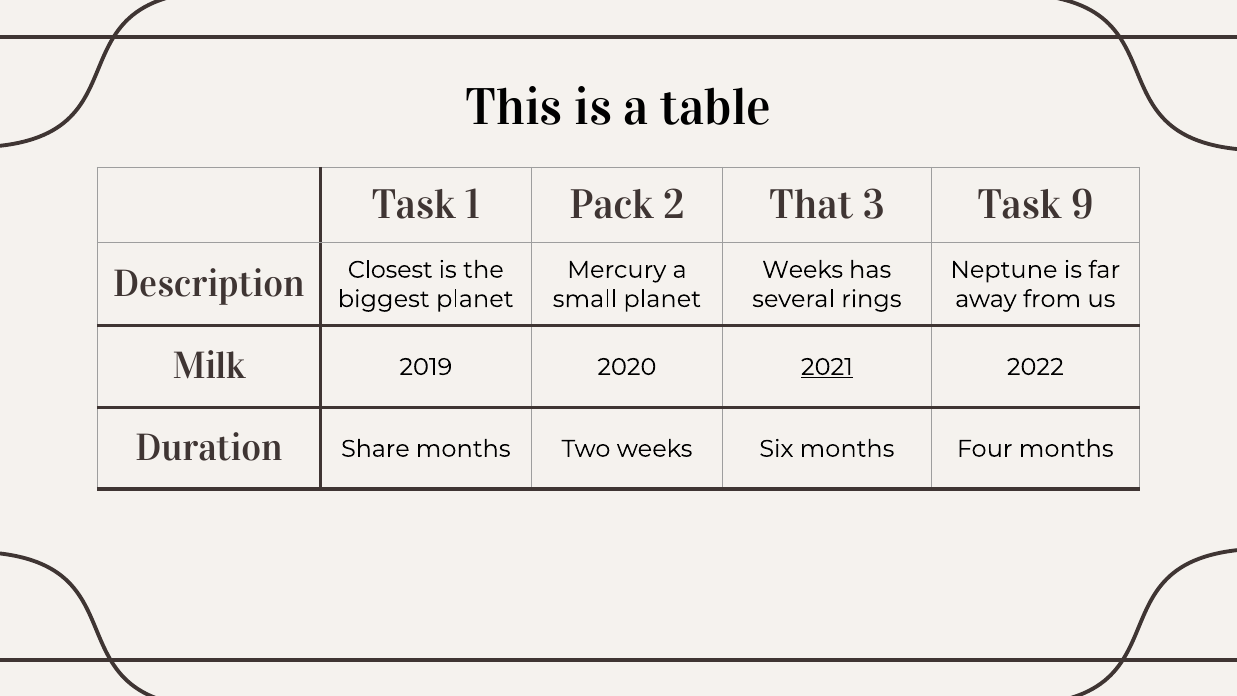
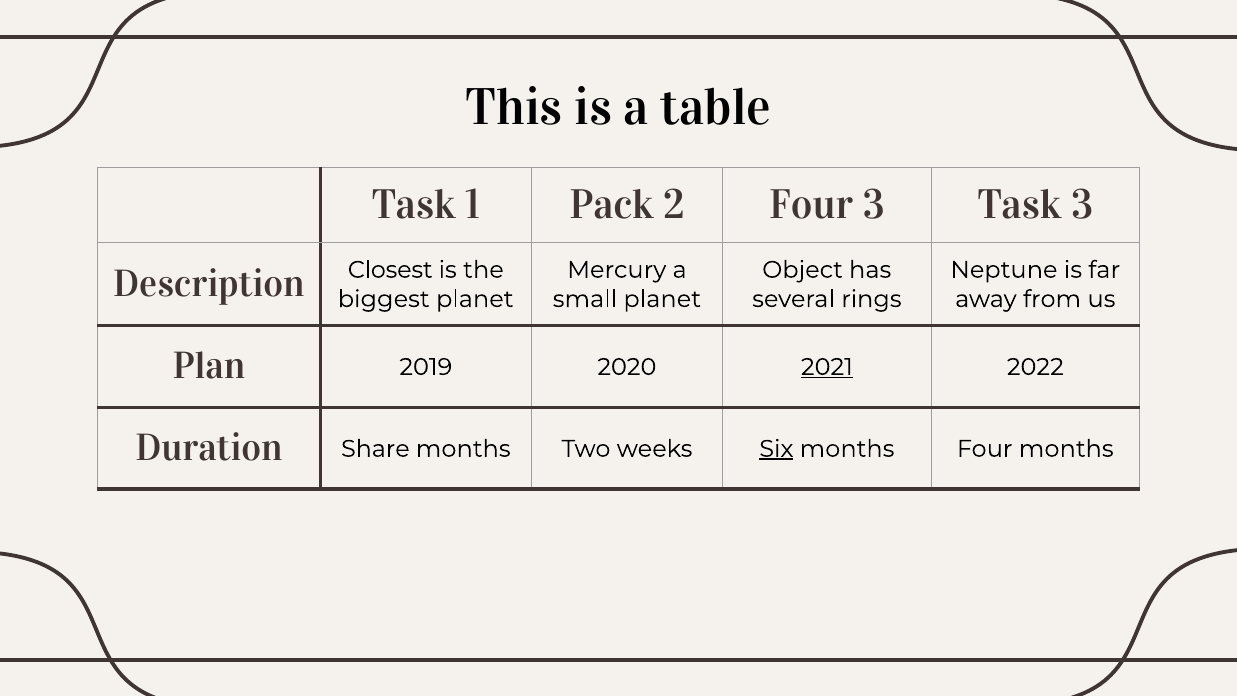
2 That: That -> Four (811, 205)
Task 9: 9 -> 3 (1082, 205)
Weeks: Weeks -> Object (803, 270)
Milk: Milk -> Plan (209, 366)
Six underline: none -> present (776, 449)
